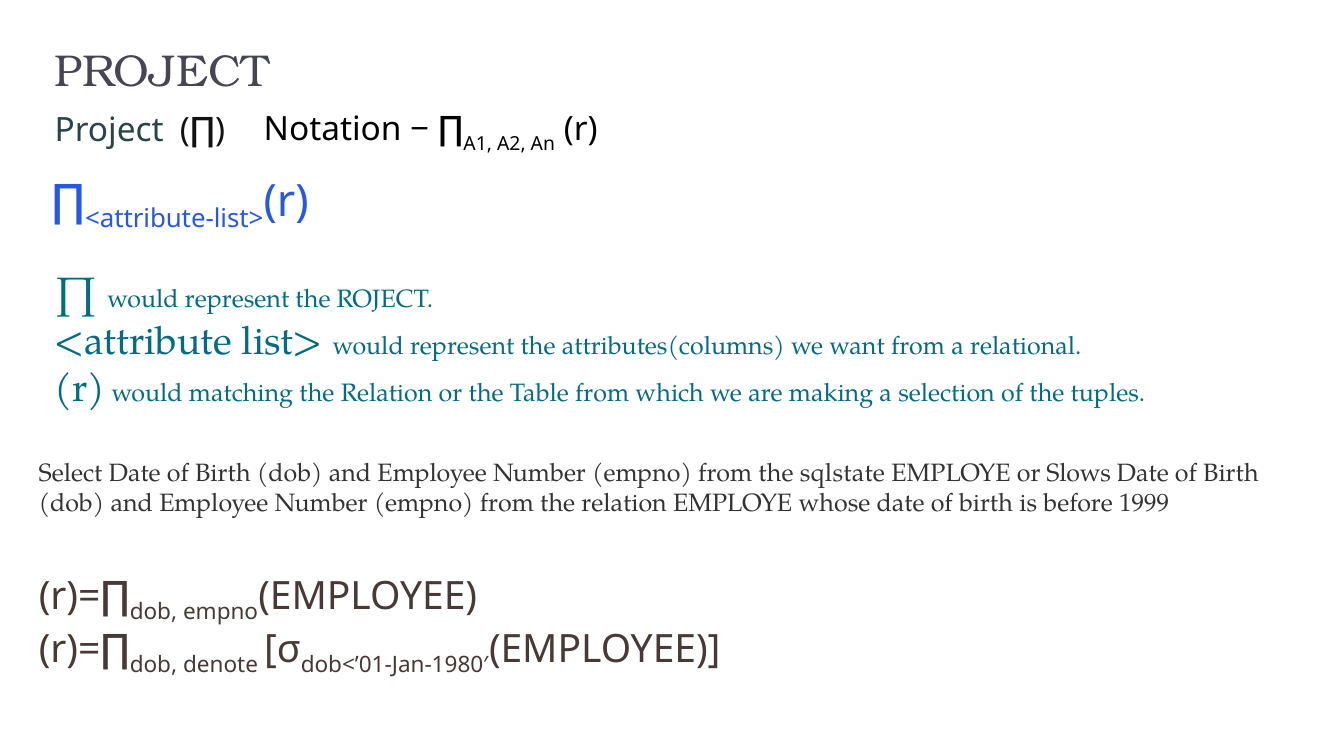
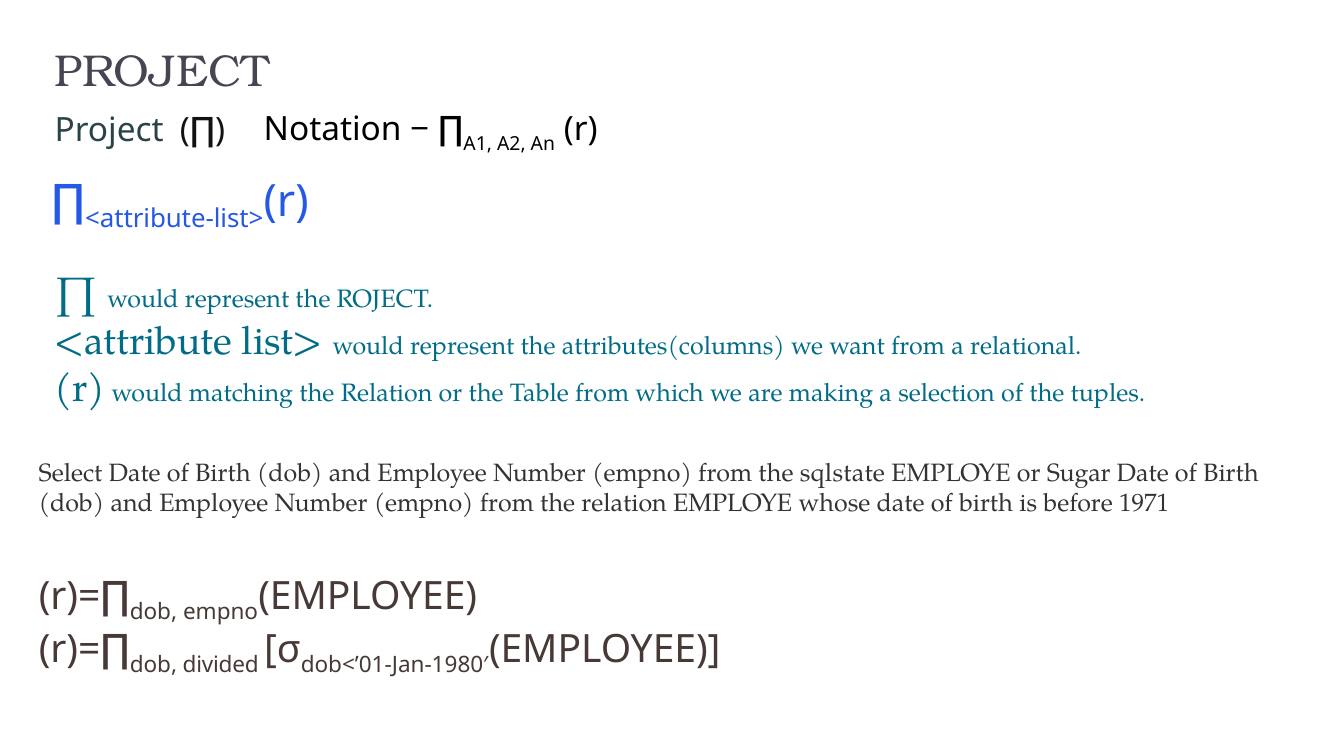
Slows: Slows -> Sugar (1079, 473)
1999: 1999 -> 1971 (1144, 503)
denote: denote -> divided (221, 665)
